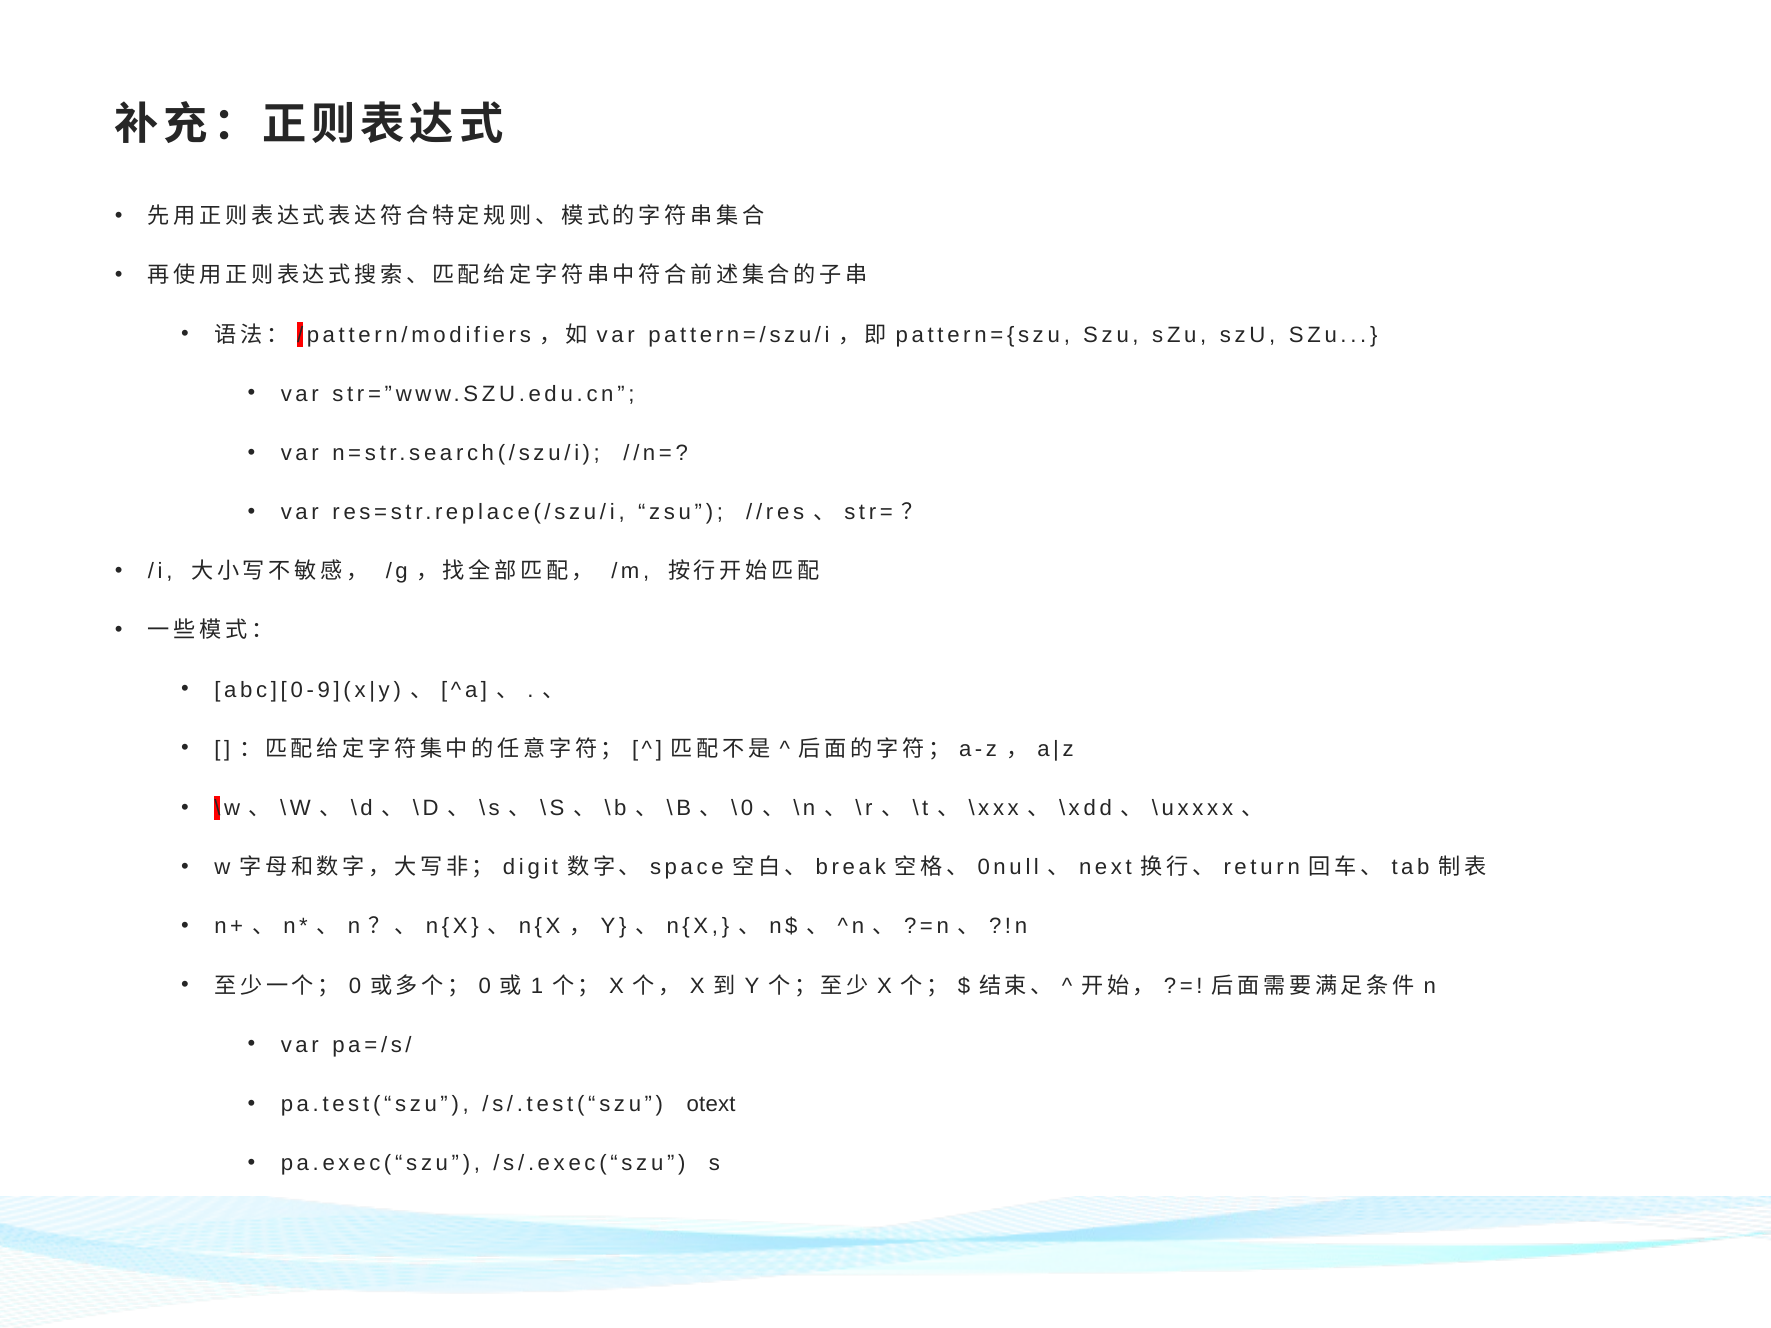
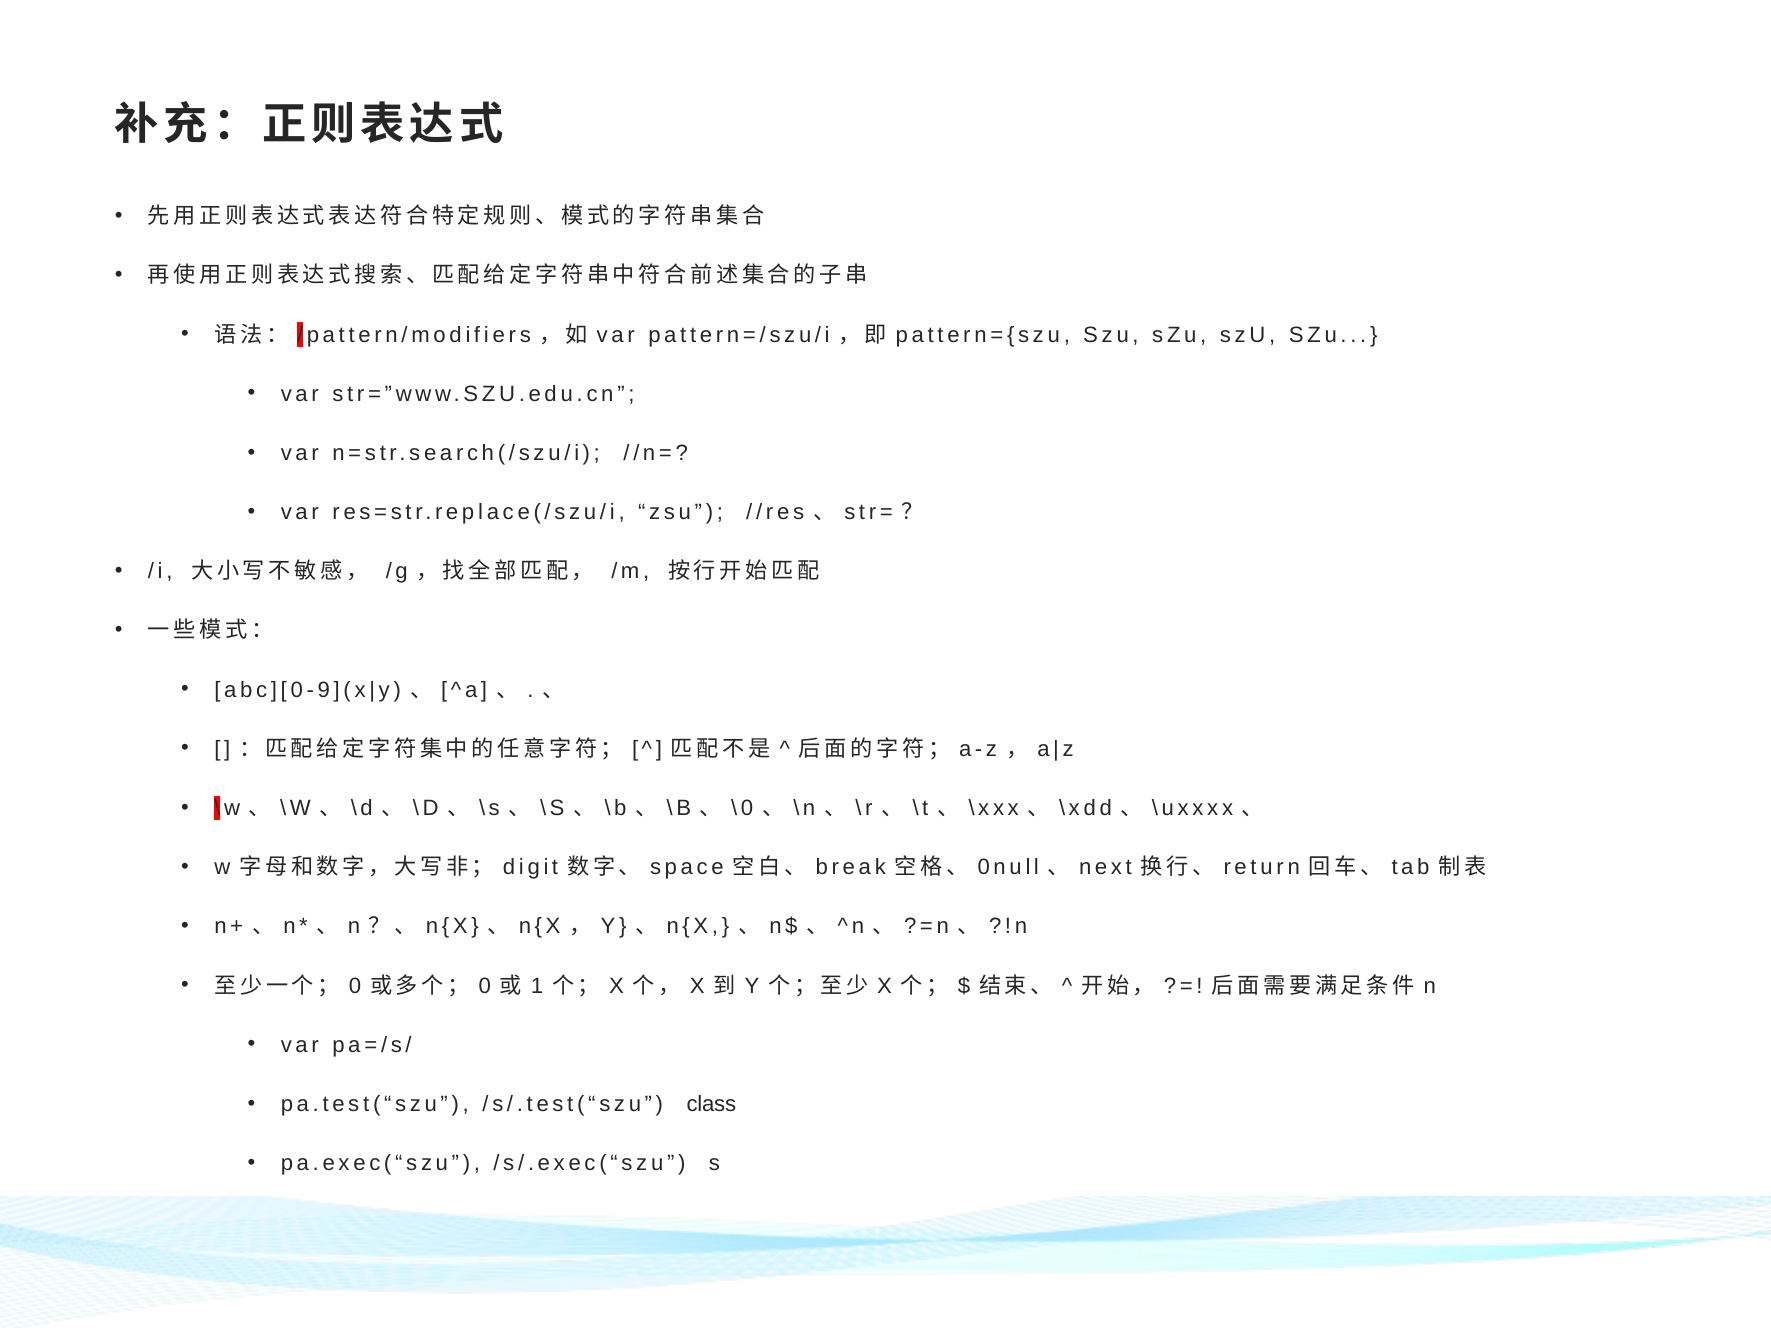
otext: otext -> class (711, 1104)
